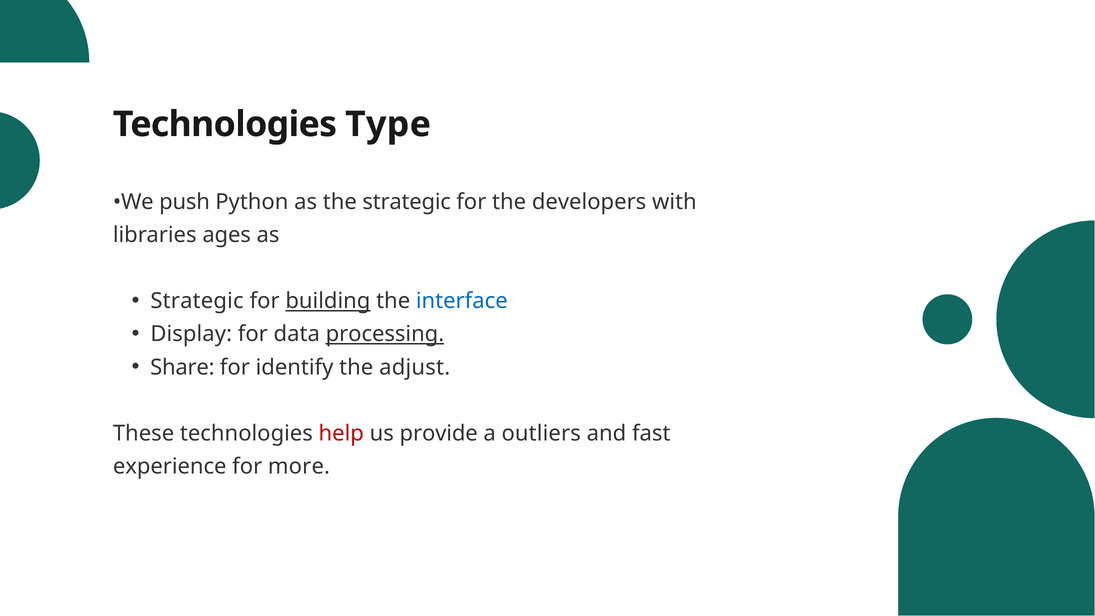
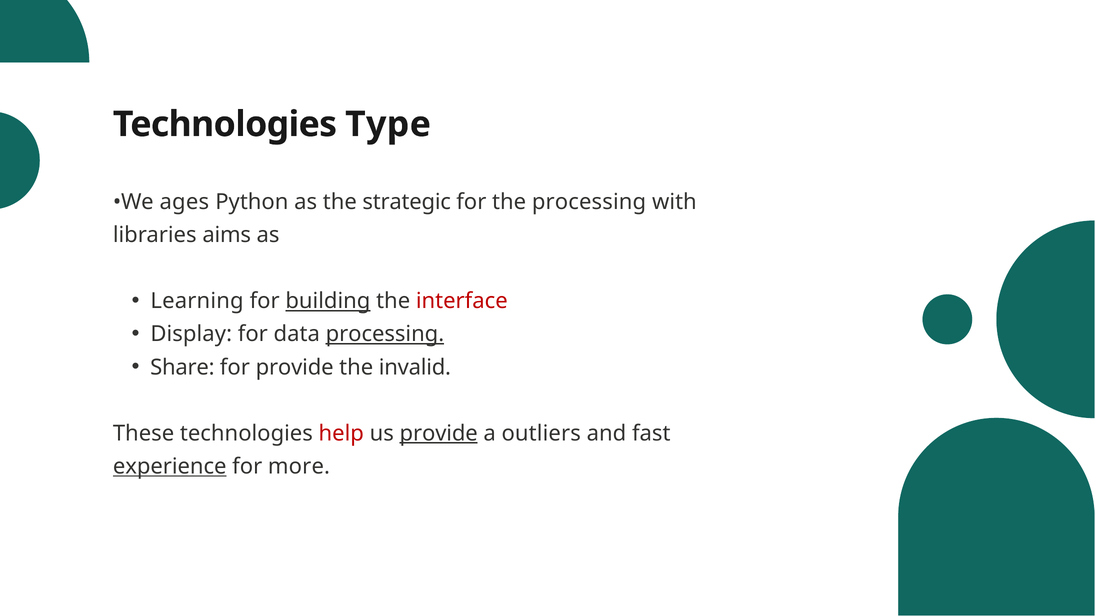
push: push -> ages (184, 202)
the developers: developers -> processing (589, 202)
ages: ages -> aims (227, 235)
Strategic: Strategic -> Learning (197, 301)
interface colour: blue -> red (462, 301)
for identify: identify -> provide (295, 367)
adjust: adjust -> invalid (415, 367)
provide underline: none -> present (439, 433)
experience underline: none -> present (170, 466)
